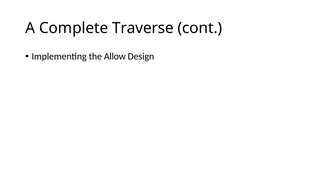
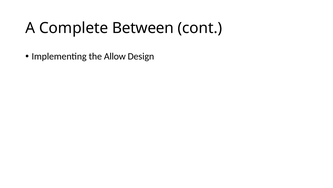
Traverse: Traverse -> Between (143, 28)
